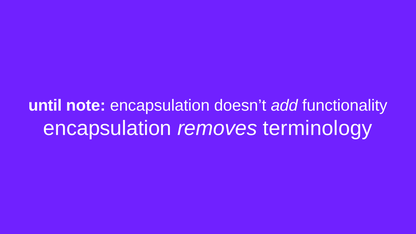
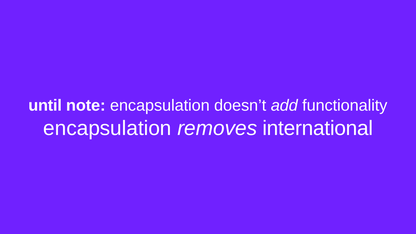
terminology: terminology -> international (318, 128)
